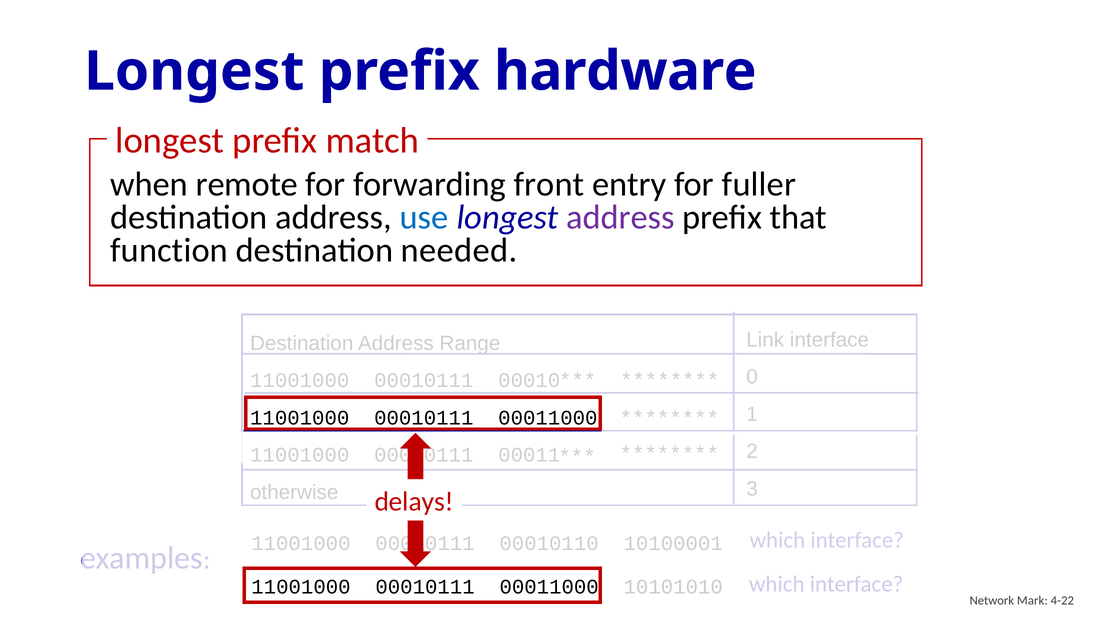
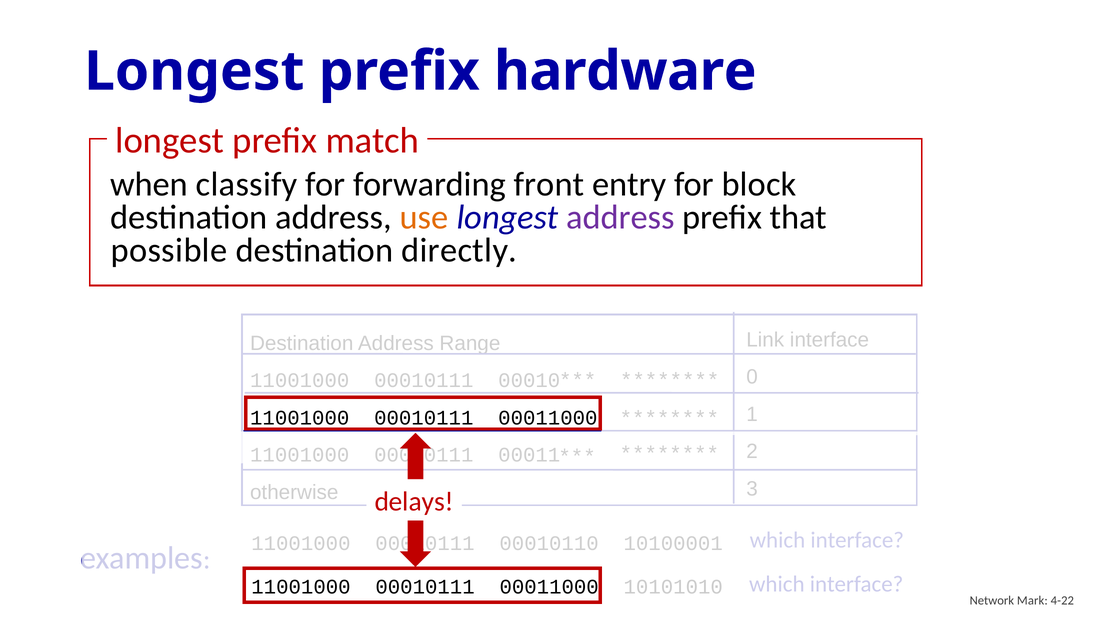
remote: remote -> classify (247, 184)
fuller: fuller -> block (759, 184)
use colour: blue -> orange (424, 217)
function: function -> possible (169, 250)
needed: needed -> directly (459, 250)
